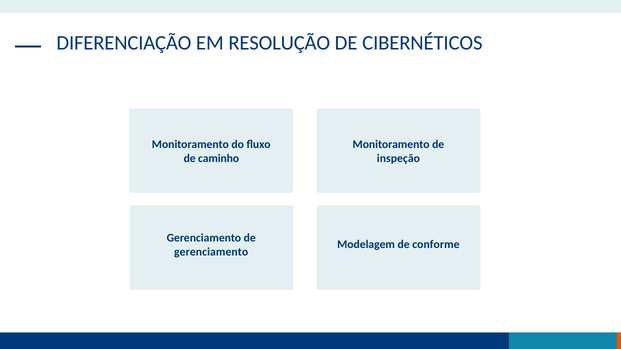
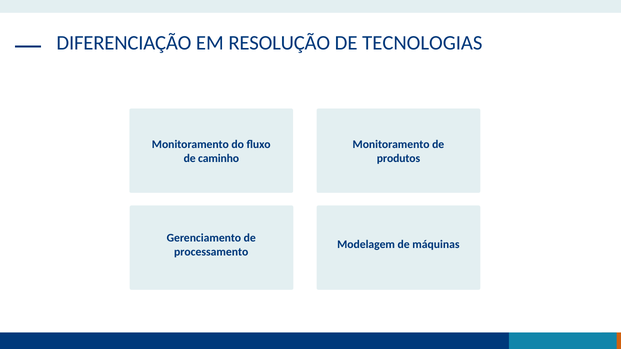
CIBERNÉTICOS: CIBERNÉTICOS -> TECNOLOGIAS (422, 43)
inspeção: inspeção -> produtos (398, 158)
conforme: conforme -> máquinas (436, 245)
gerenciamento: gerenciamento -> processamento (211, 252)
